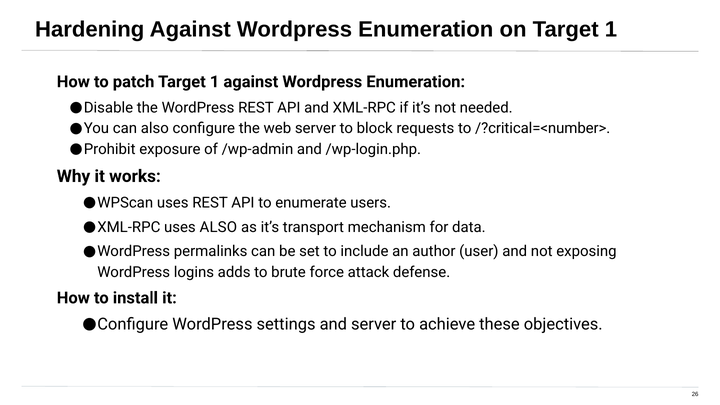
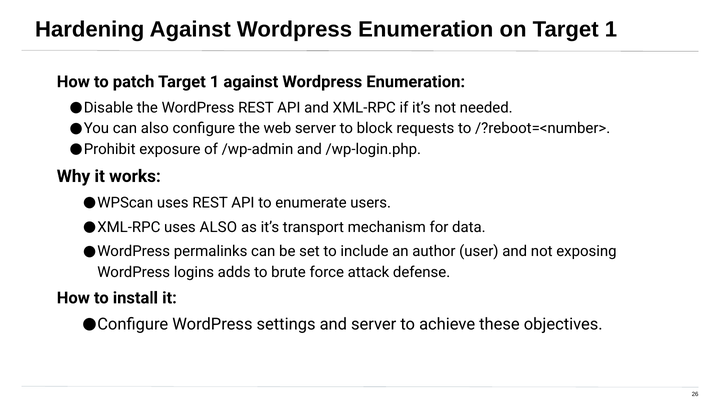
/?critical=<number>: /?critical=<number> -> /?reboot=<number> (543, 128)
